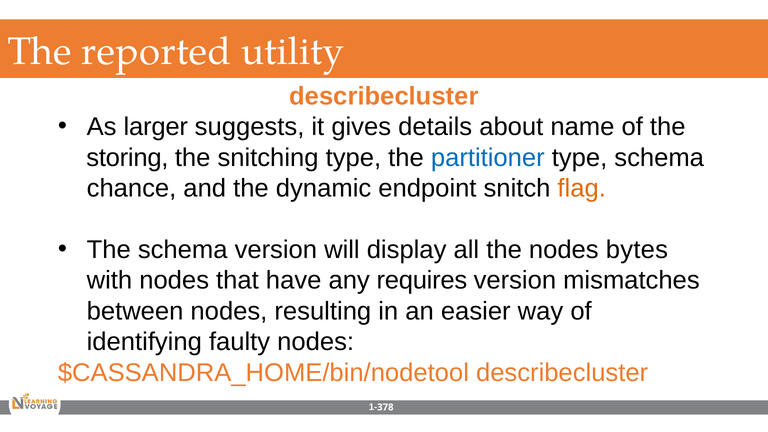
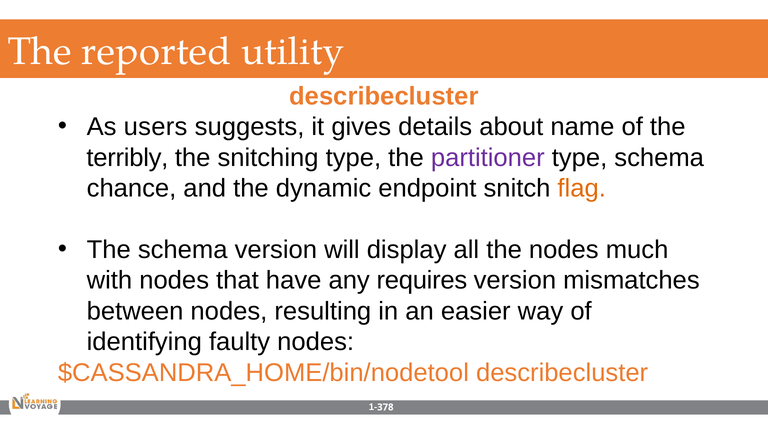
larger: larger -> users (156, 127)
storing: storing -> terribly (127, 158)
partitioner colour: blue -> purple (488, 158)
bytes: bytes -> much (637, 250)
